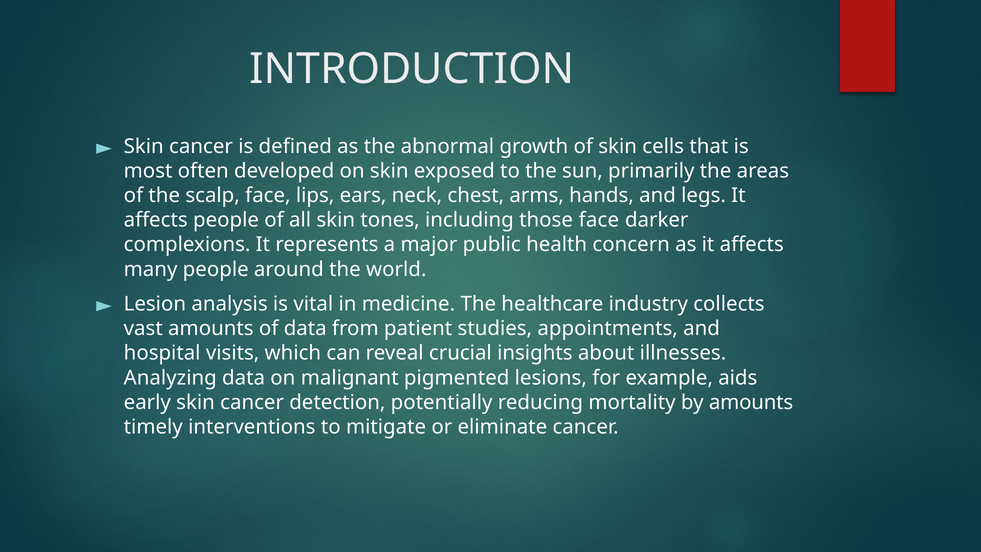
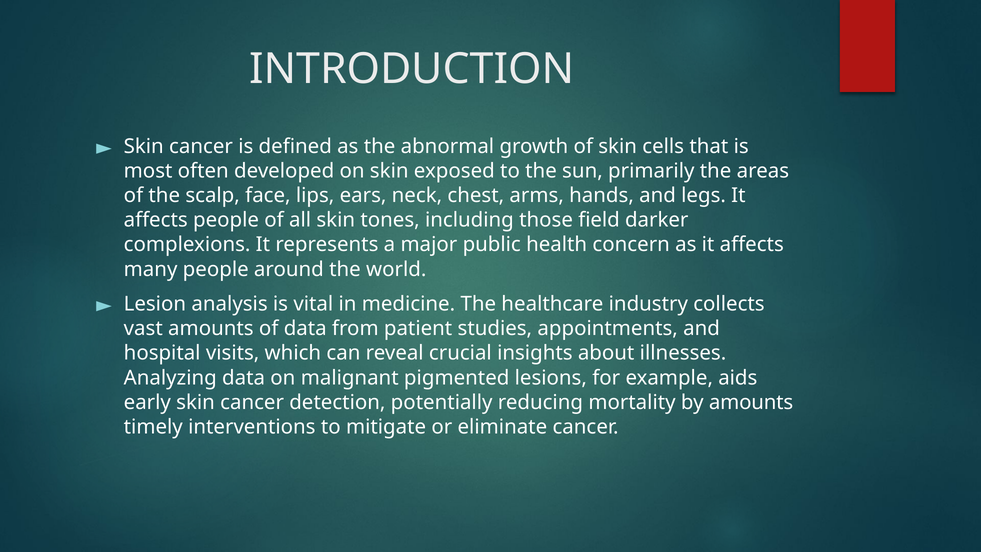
those face: face -> field (599, 220)
